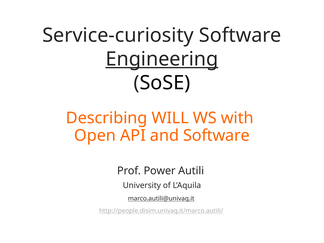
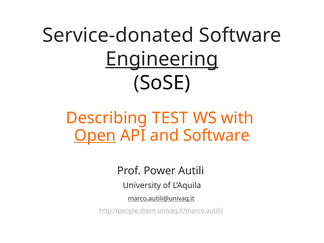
Service-curiosity: Service-curiosity -> Service-donated (118, 35)
WILL: WILL -> TEST (170, 118)
Open underline: none -> present (95, 135)
